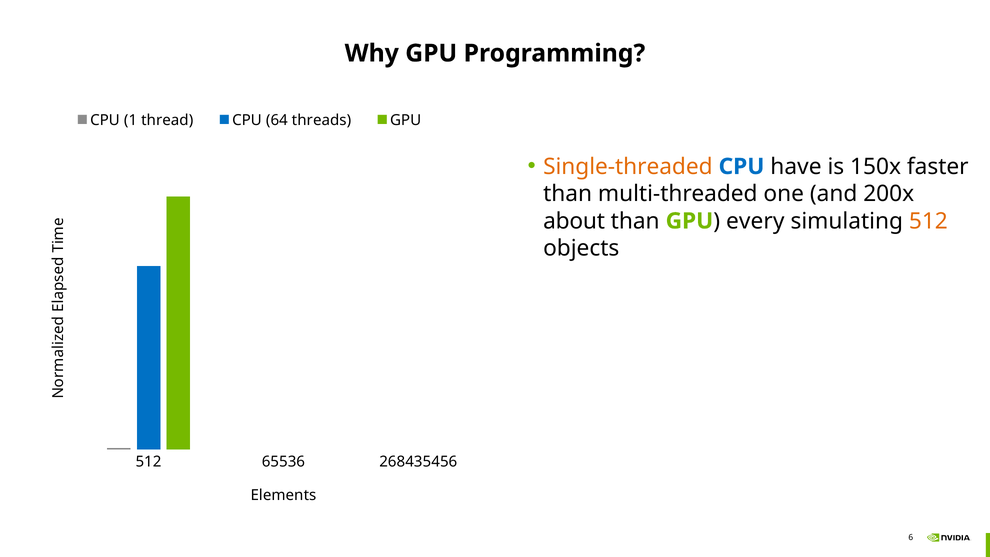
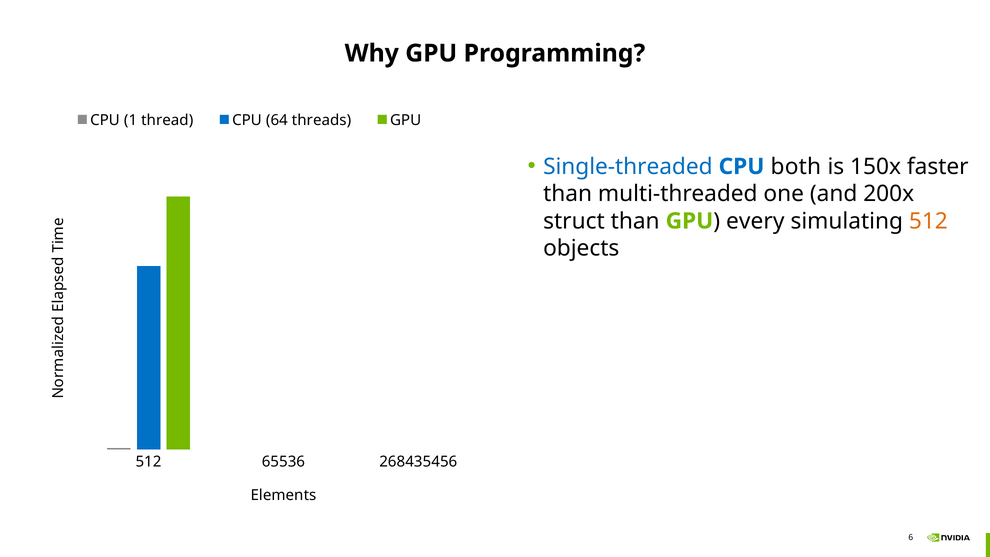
Single-threaded colour: orange -> blue (628, 167)
have: have -> both (796, 167)
about: about -> struct (574, 221)
